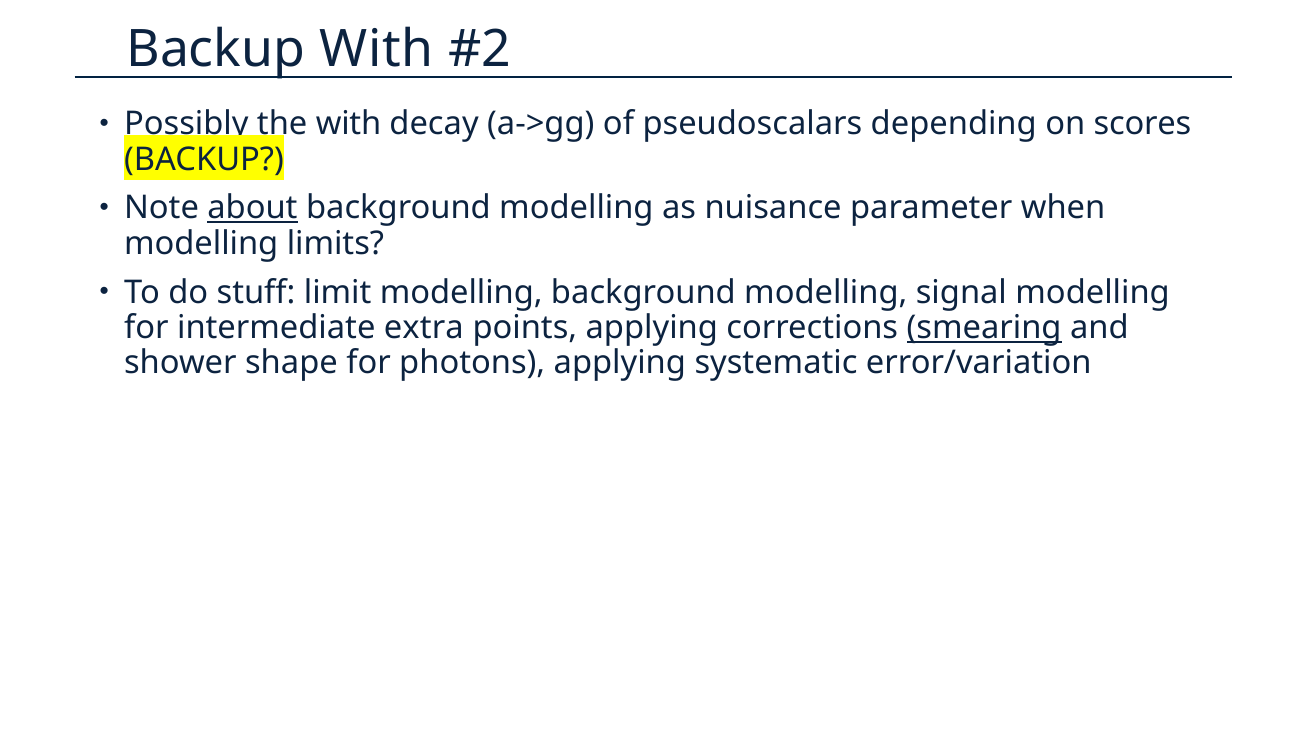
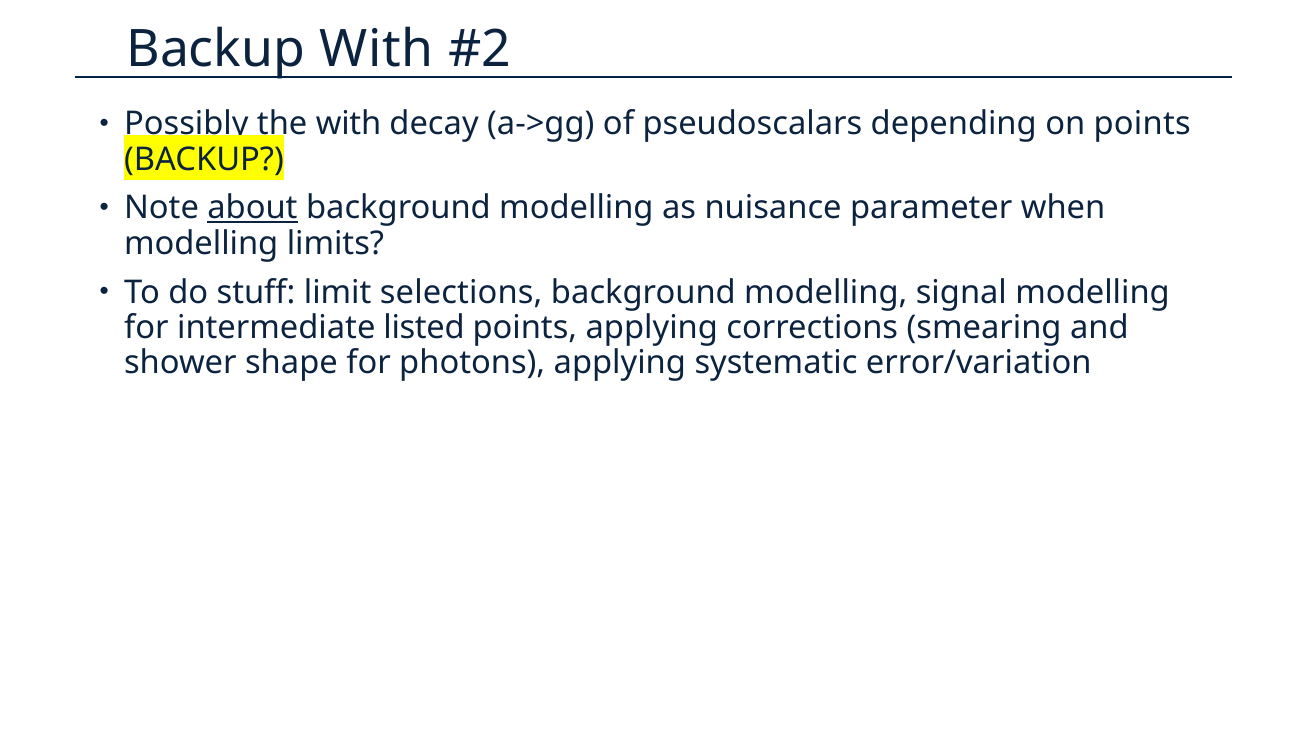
on scores: scores -> points (1142, 124)
limit modelling: modelling -> selections (461, 292)
extra: extra -> listed (424, 328)
smearing underline: present -> none (984, 328)
